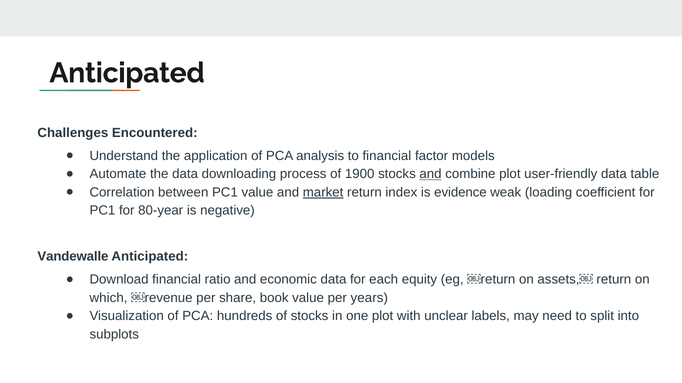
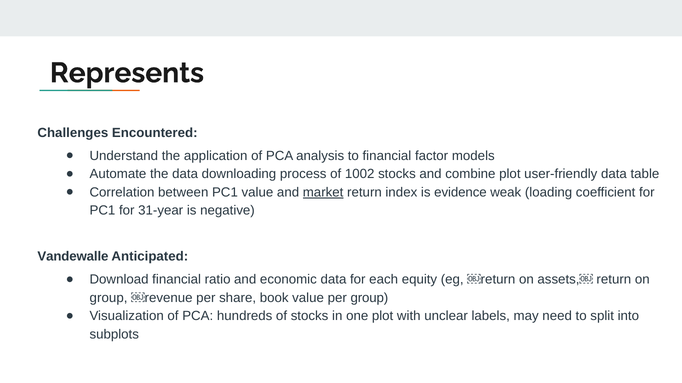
Anticipated: Anticipated -> Represents (127, 73)
1900: 1900 -> 1002 (360, 174)
and underline: present -> none (431, 174)
80-year: 80-year -> 31-year (161, 211)
which: which -> group (109, 298)
per years: years -> group (369, 298)
